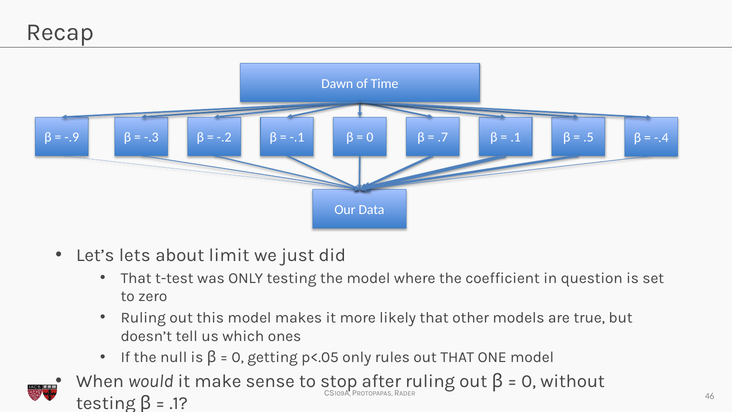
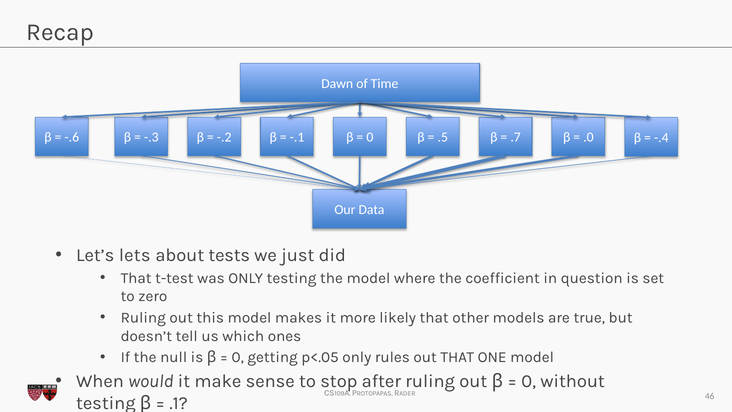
-.9: -.9 -> -.6 (72, 137)
.7: .7 -> .5 (443, 137)
.1: .1 -> .7 (516, 137)
.5: .5 -> .0 (588, 137)
limit: limit -> tests (229, 255)
